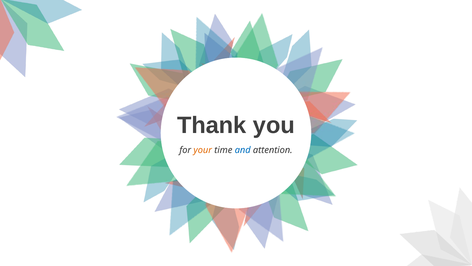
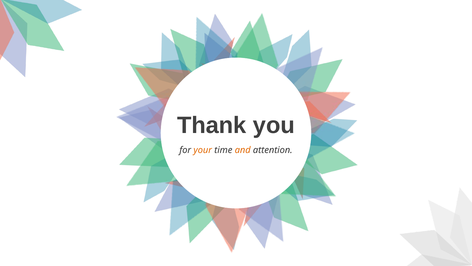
and colour: blue -> orange (243, 150)
